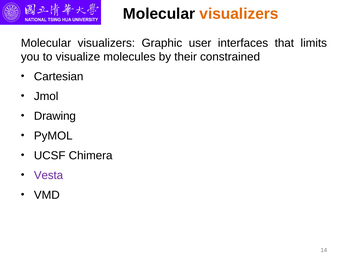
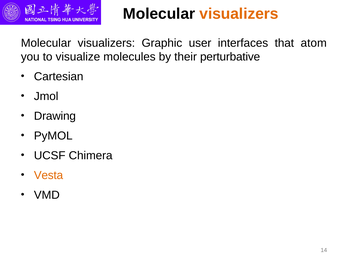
limits: limits -> atom (314, 43)
constrained: constrained -> perturbative (230, 57)
Vesta colour: purple -> orange (48, 175)
